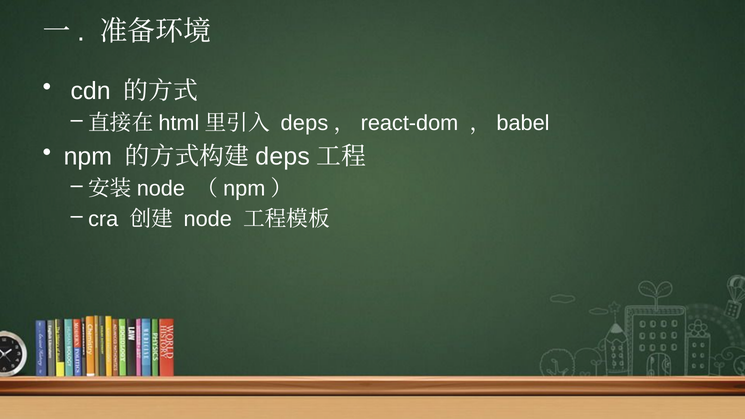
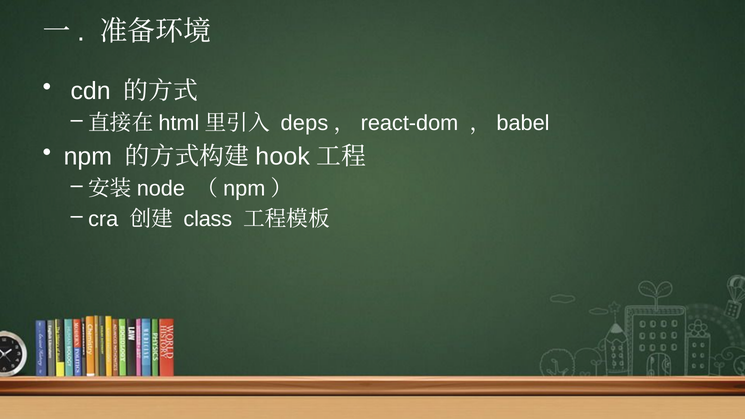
deps: deps -> hook (283, 156)
node: node -> class (208, 219)
